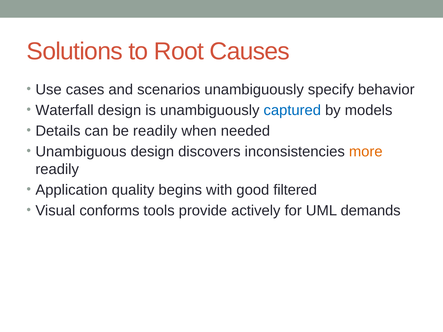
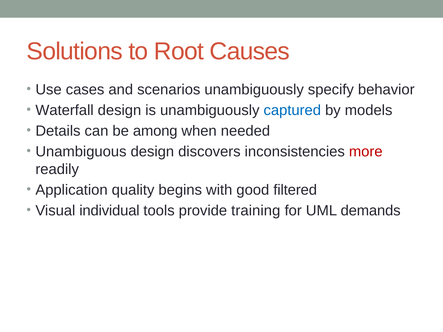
be readily: readily -> among (155, 131)
more colour: orange -> red (366, 152)
conforms: conforms -> individual (109, 211)
actively: actively -> training (256, 211)
